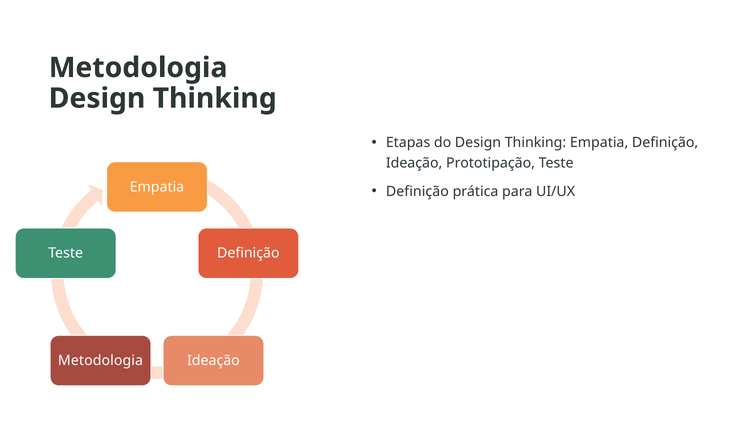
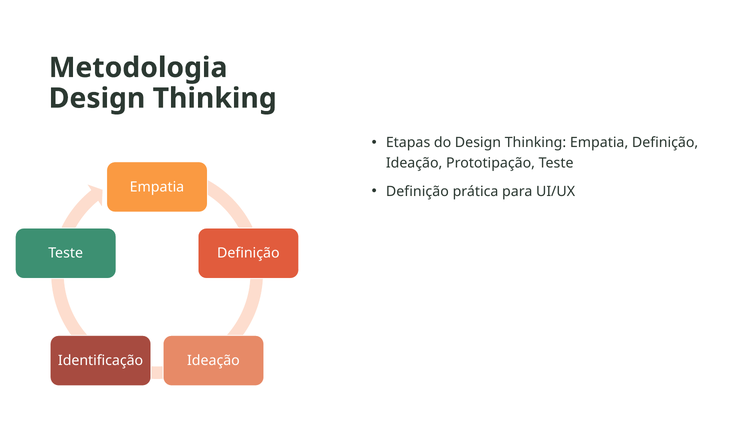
Metodologia: Metodologia -> Identificação (101, 361)
